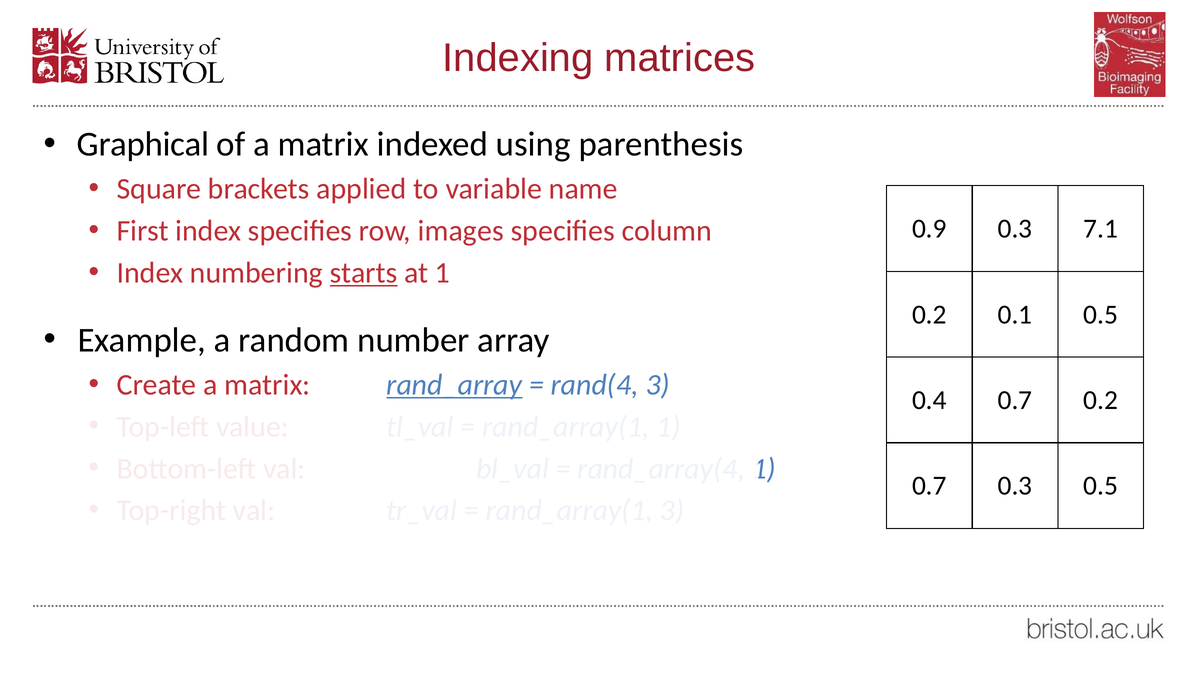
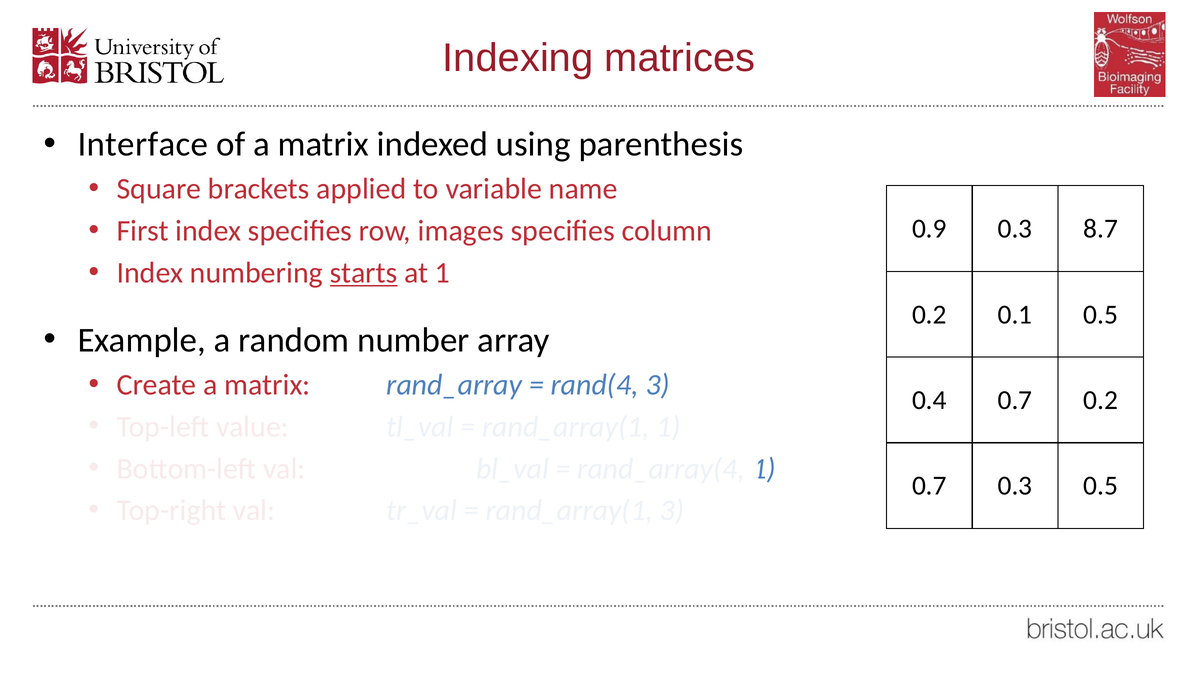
Graphical: Graphical -> Interface (143, 144)
7.1: 7.1 -> 8.7 (1101, 229)
rand_array underline: present -> none (454, 385)
